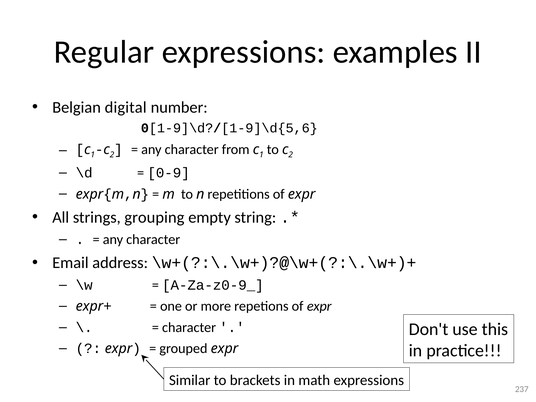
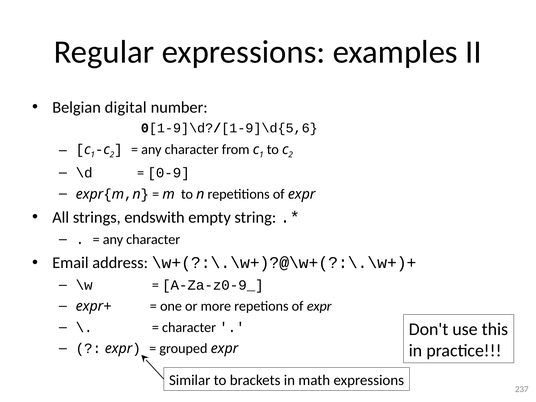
grouping: grouping -> endswith (155, 217)
